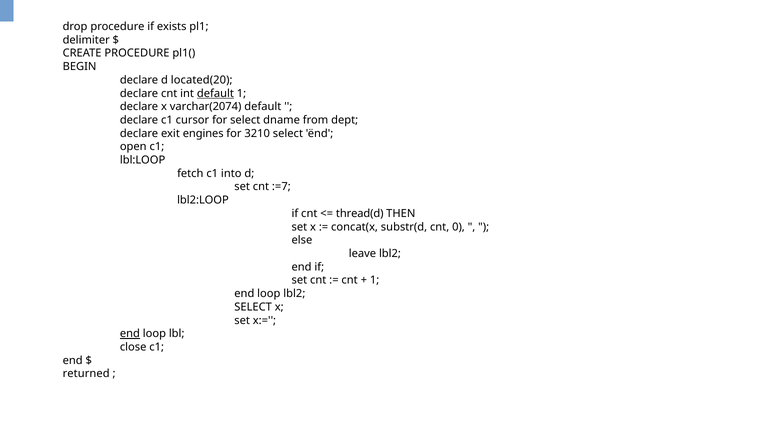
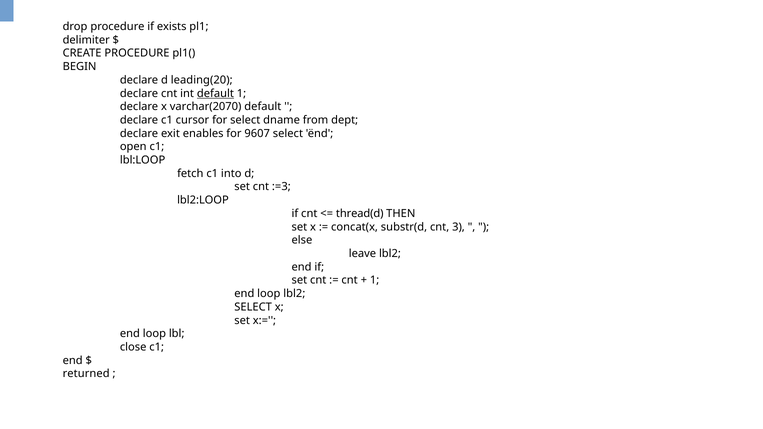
located(20: located(20 -> leading(20 (202, 80)
varchar(2074: varchar(2074 -> varchar(2070 (206, 107)
engines: engines -> enables (203, 133)
3210: 3210 -> 9607 (257, 133)
:=7: :=7 -> :=3 (281, 187)
0: 0 -> 3 (458, 227)
end underline: present -> none (130, 334)
